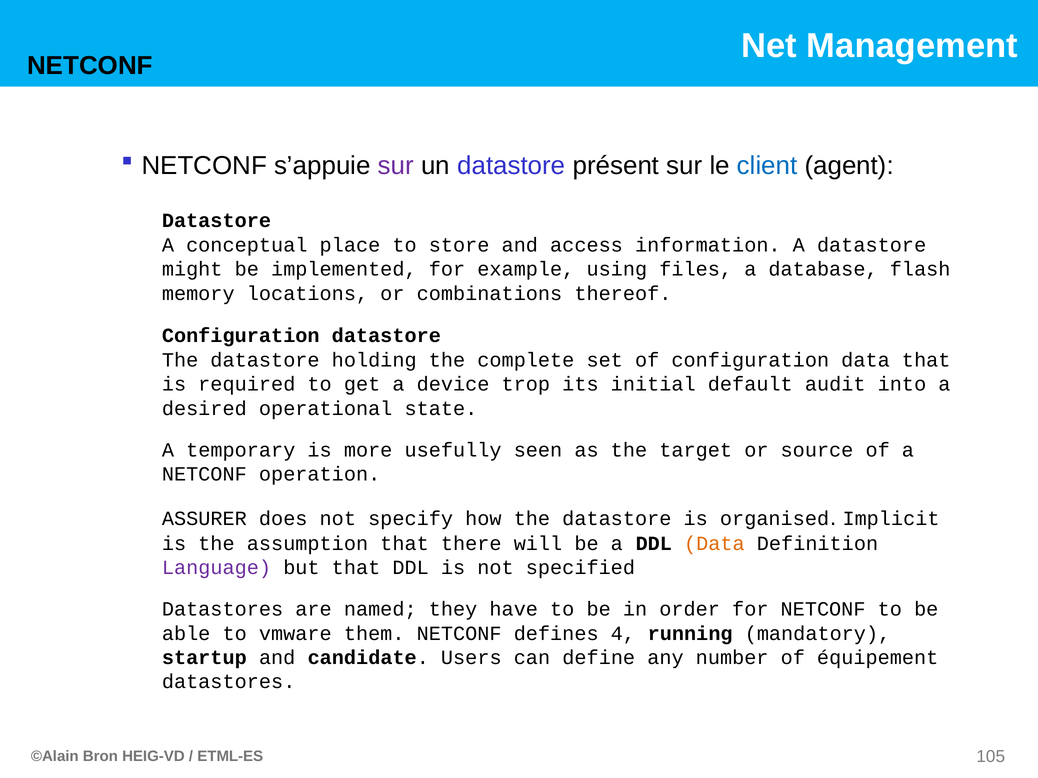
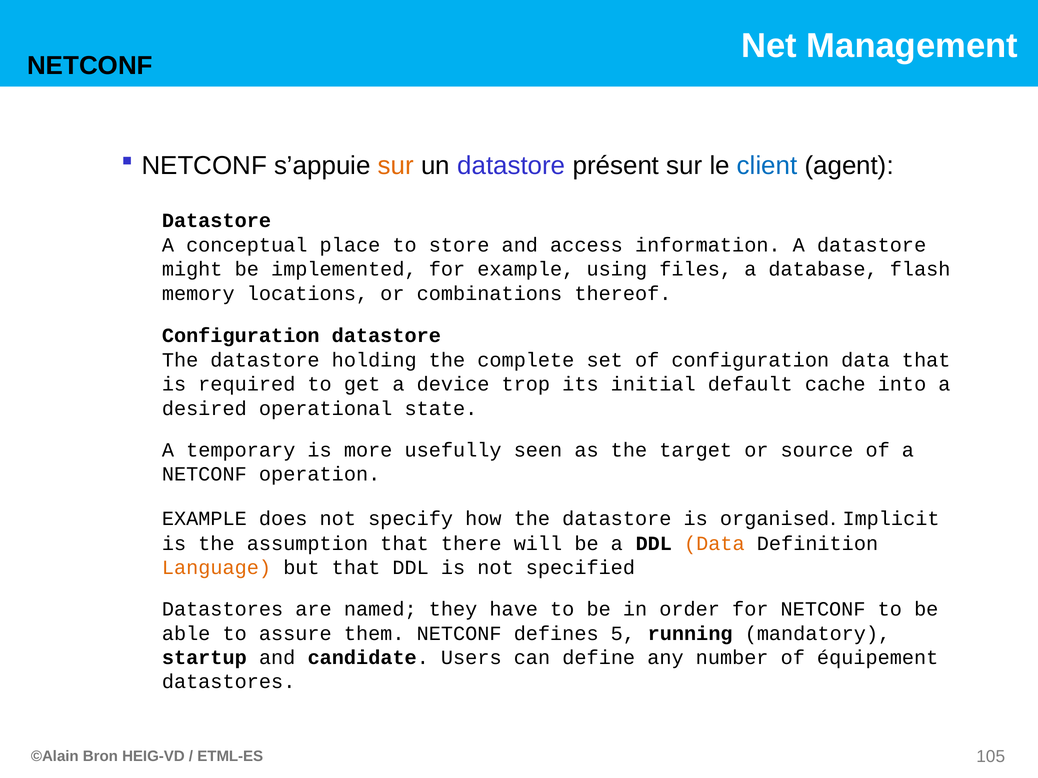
sur colour: purple -> orange (396, 166)
audit: audit -> cache (835, 385)
ASSURER: ASSURER -> EXAMPLE (204, 519)
Language colour: purple -> orange (216, 568)
vmware: vmware -> assure (295, 634)
4: 4 -> 5 (623, 634)
